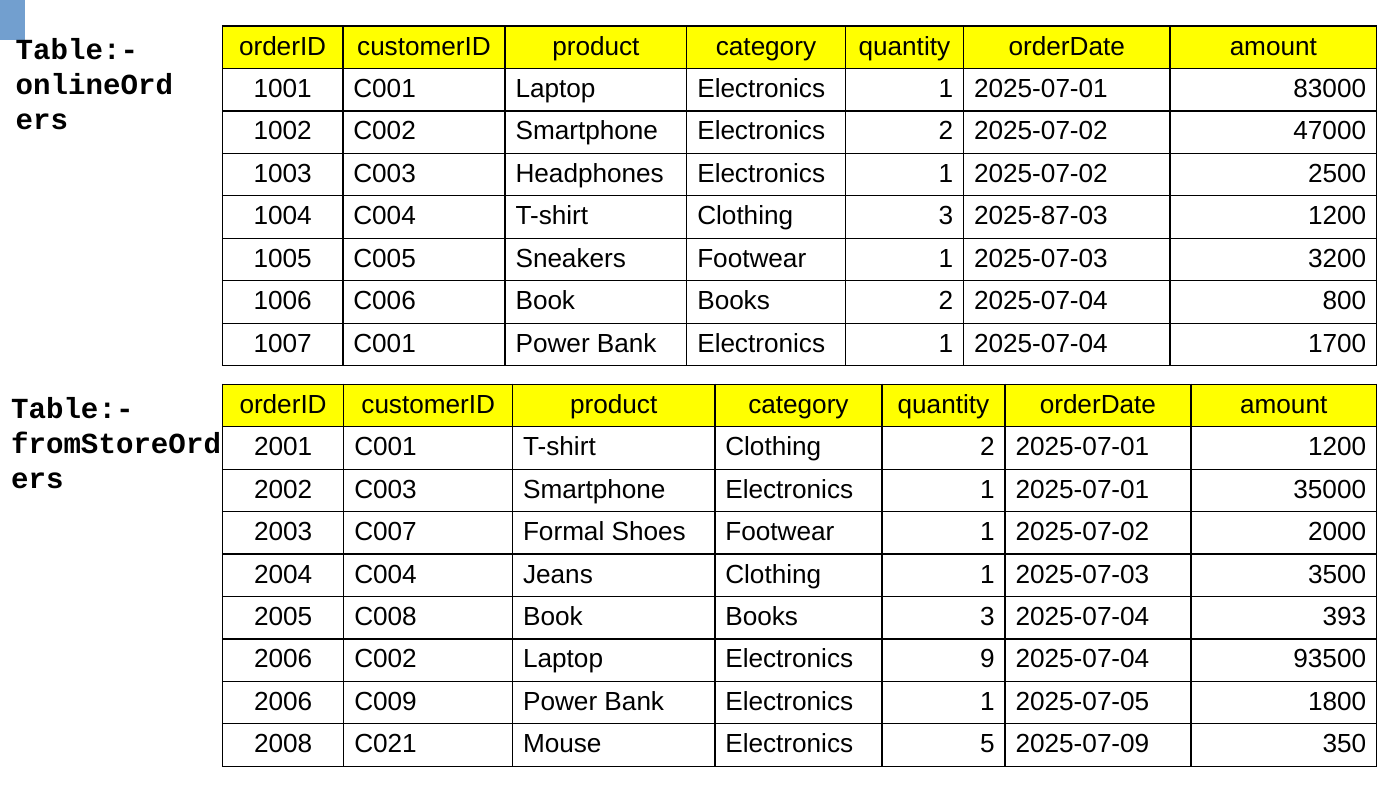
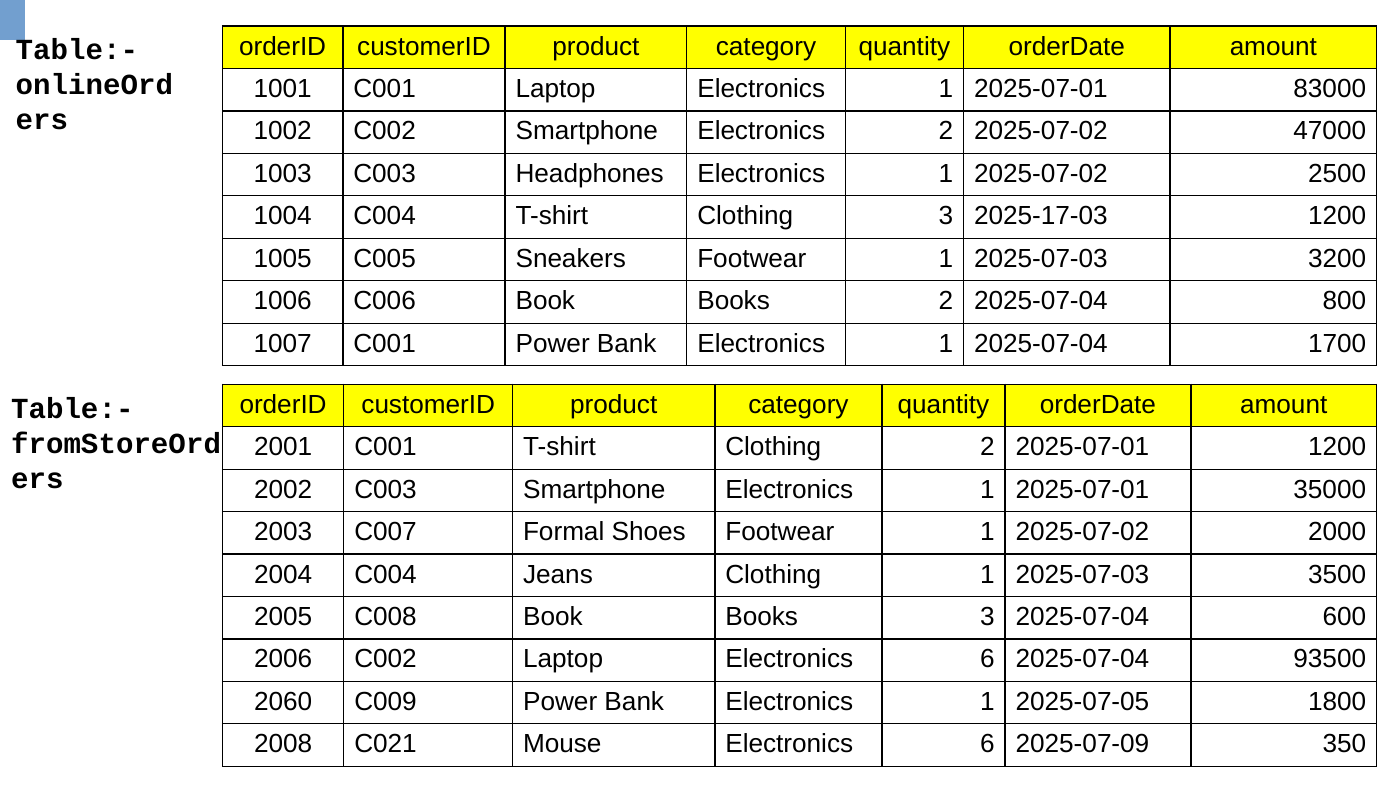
2025-87-03: 2025-87-03 -> 2025-17-03 (1041, 216)
393: 393 -> 600 (1344, 617)
Laptop Electronics 9: 9 -> 6 (987, 659)
2006: 2006 -> 2060 (283, 702)
Mouse Electronics 5: 5 -> 6 (987, 744)
